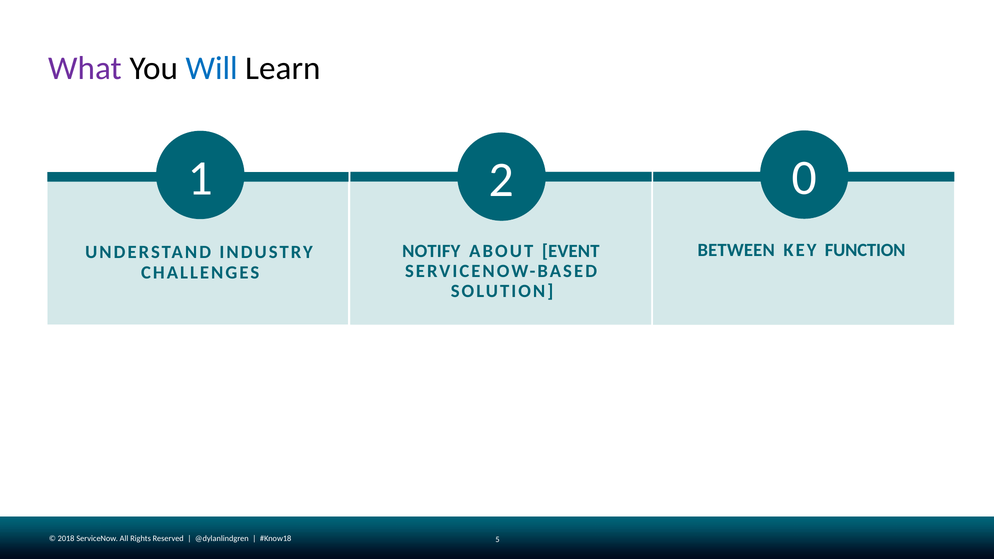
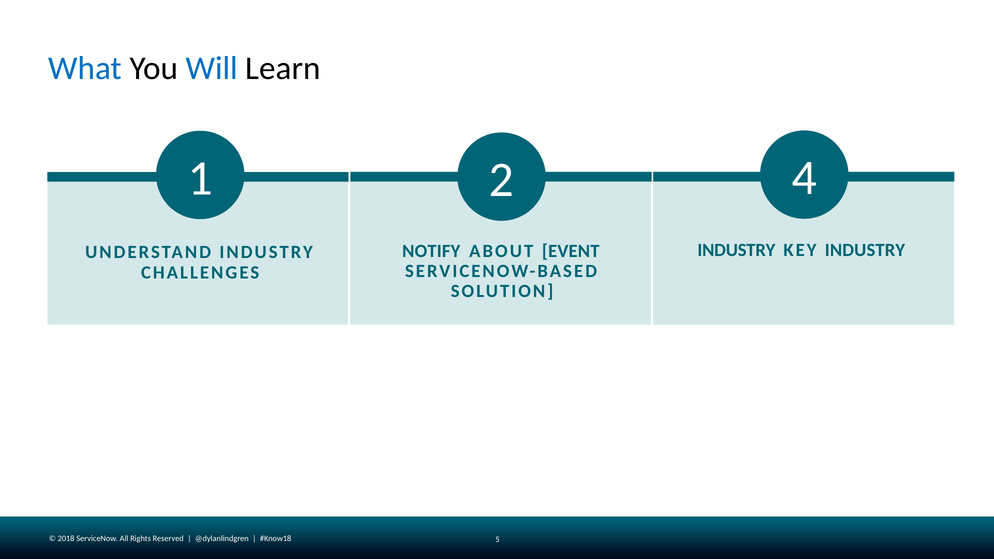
What colour: purple -> blue (85, 68)
0: 0 -> 4 (804, 178)
BETWEEN: BETWEEN -> INDUSTRY (736, 250)
KEY FUNCTION: FUNCTION -> INDUSTRY (865, 250)
